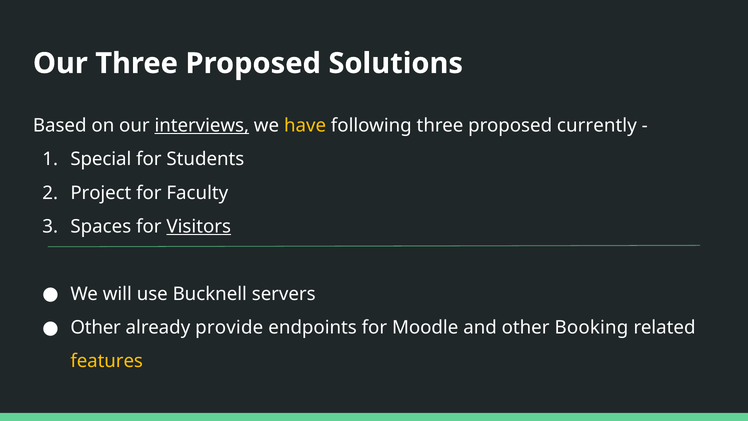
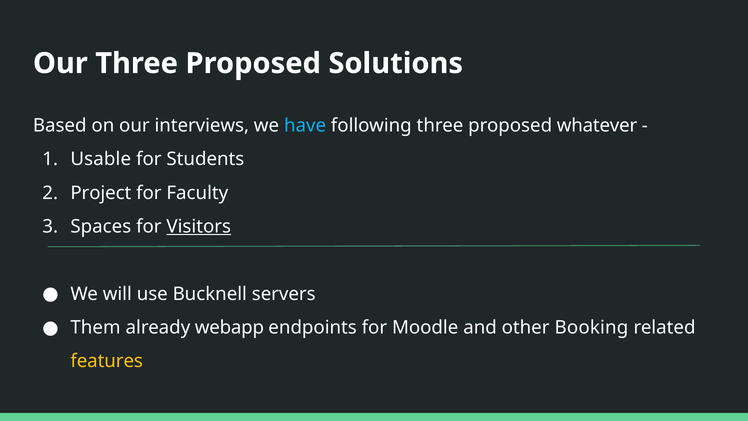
interviews underline: present -> none (202, 125)
have colour: yellow -> light blue (305, 125)
currently: currently -> whatever (597, 125)
Special: Special -> Usable (101, 159)
Other: Other -> Them (95, 327)
provide: provide -> webapp (229, 327)
